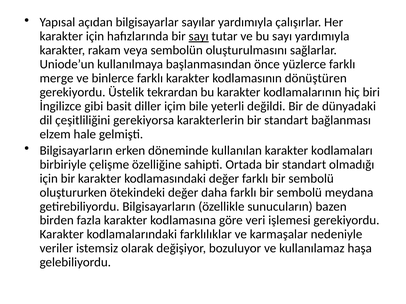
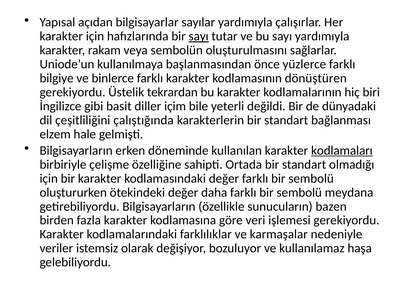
merge: merge -> bilgiye (57, 78)
gerekiyorsa: gerekiyorsa -> çalıştığında (144, 120)
kodlamaları underline: none -> present (342, 151)
